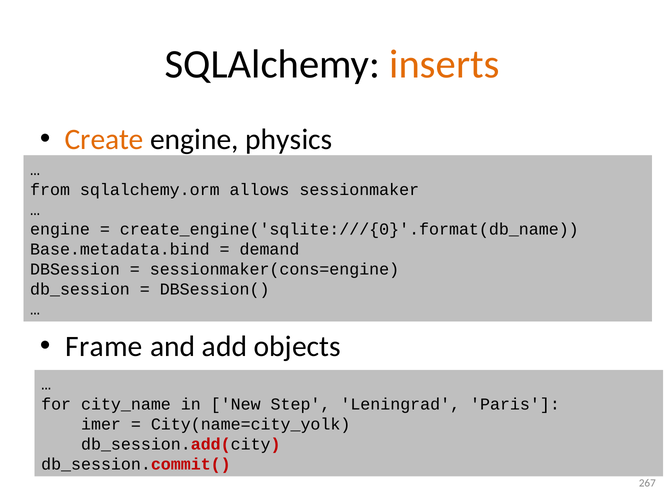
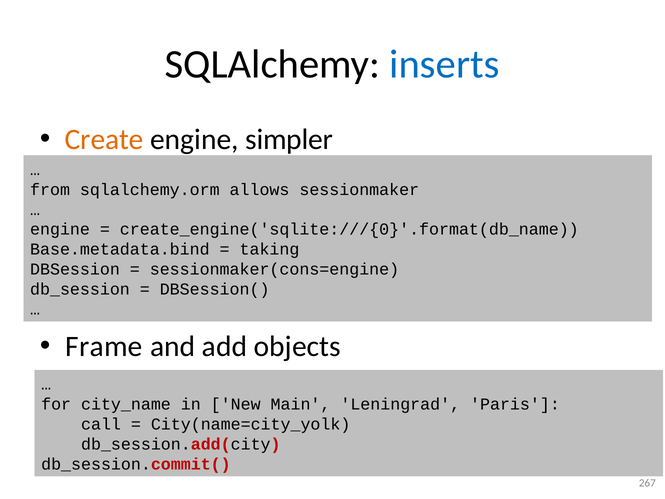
inserts colour: orange -> blue (445, 64)
physics: physics -> simpler (289, 140)
demand: demand -> taking (269, 249)
Step: Step -> Main (301, 404)
imer: imer -> call (101, 424)
